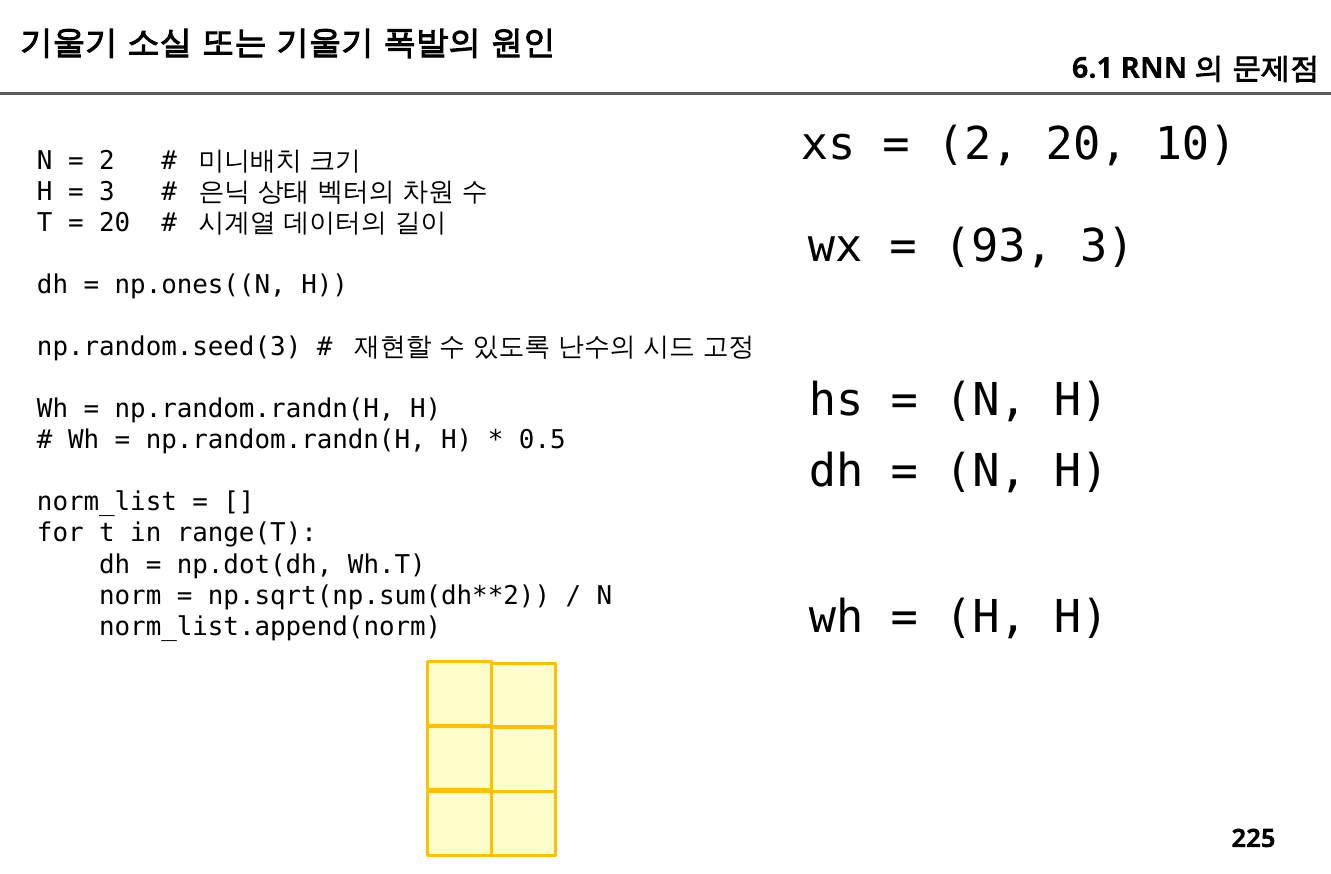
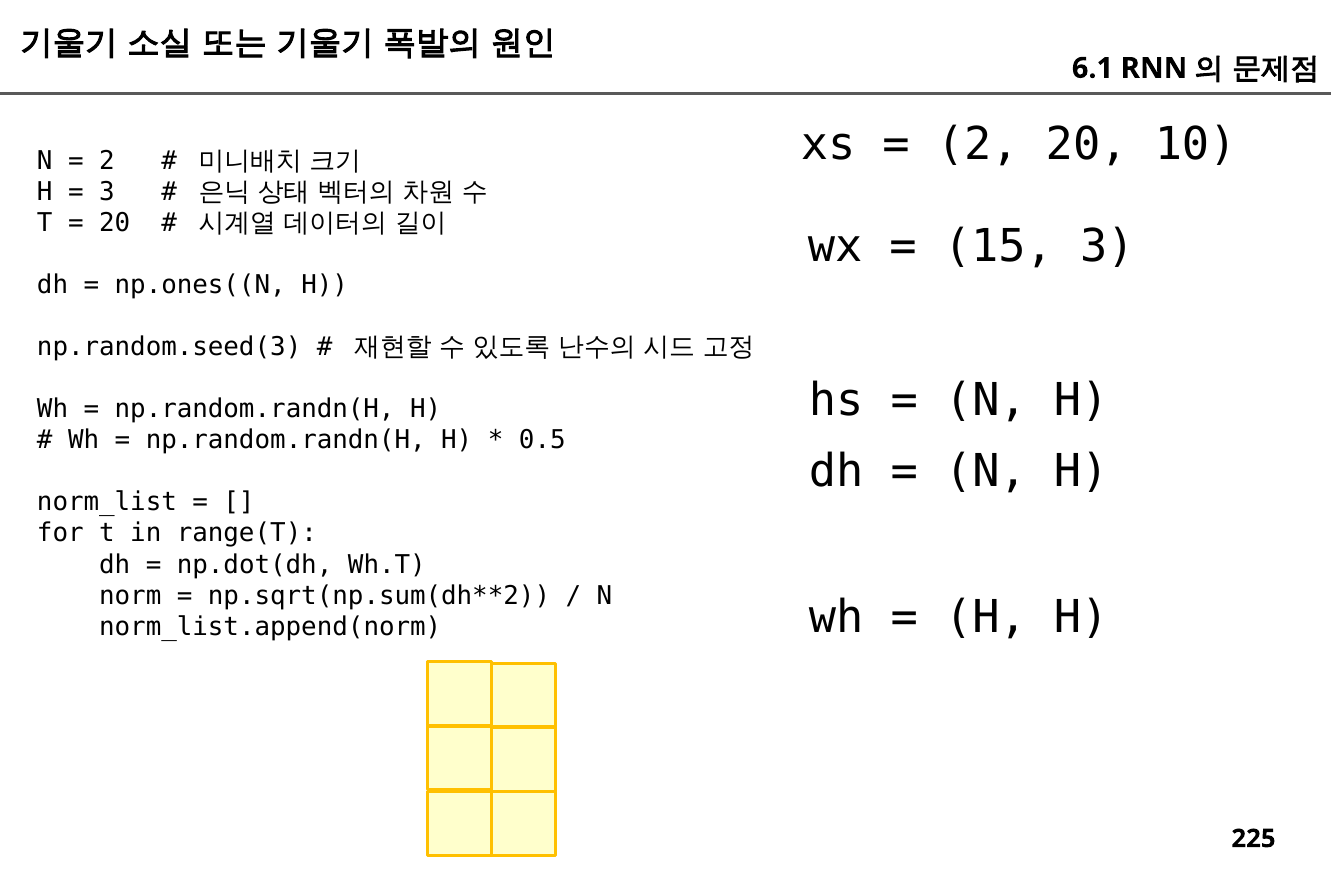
93: 93 -> 15 (998, 247)
